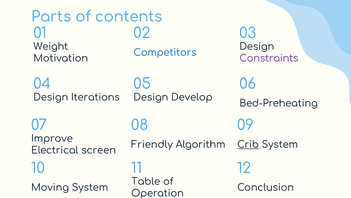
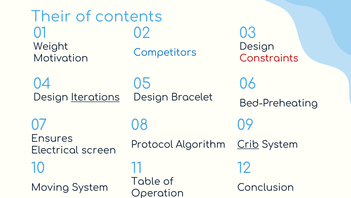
Parts: Parts -> Their (51, 17)
Constraints colour: purple -> red (269, 58)
Iterations underline: none -> present (95, 97)
Develop: Develop -> Bracelet (192, 97)
Improve: Improve -> Ensures (52, 138)
Friendly: Friendly -> Protocol (152, 144)
